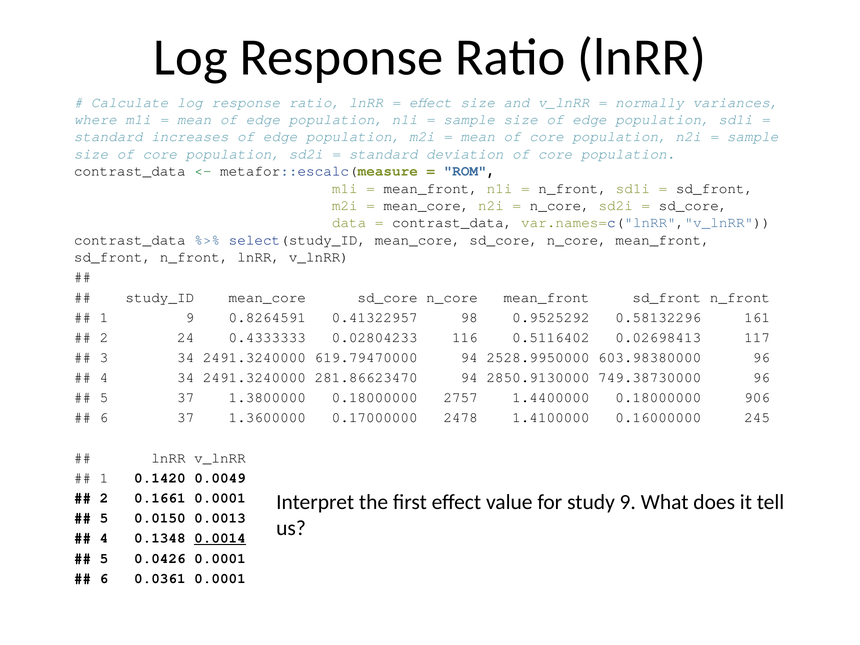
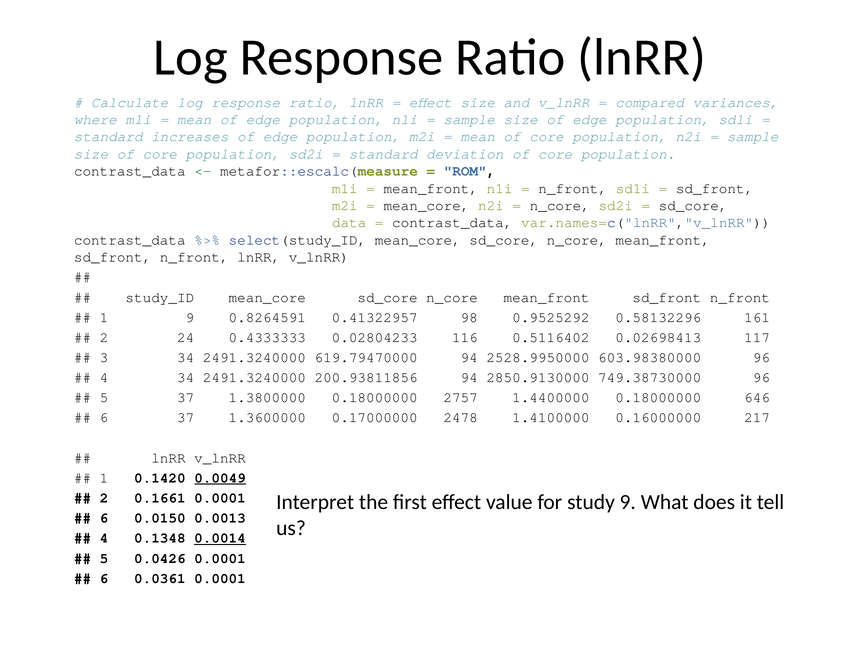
normally: normally -> compared (650, 102)
281.86623470: 281.86623470 -> 200.93811856 (366, 378)
906: 906 -> 646 (757, 398)
245: 245 -> 217 (757, 418)
0.0049 underline: none -> present (220, 478)
5: 5 -> 6 (104, 518)
